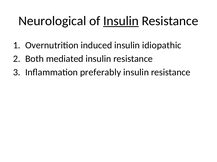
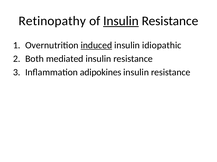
Neurological: Neurological -> Retinopathy (52, 21)
induced underline: none -> present (96, 46)
preferably: preferably -> adipokines (101, 73)
